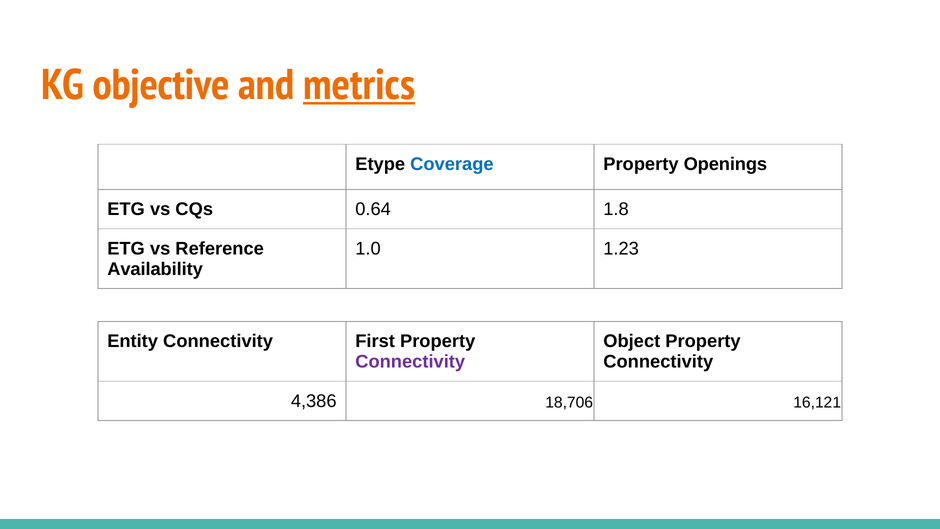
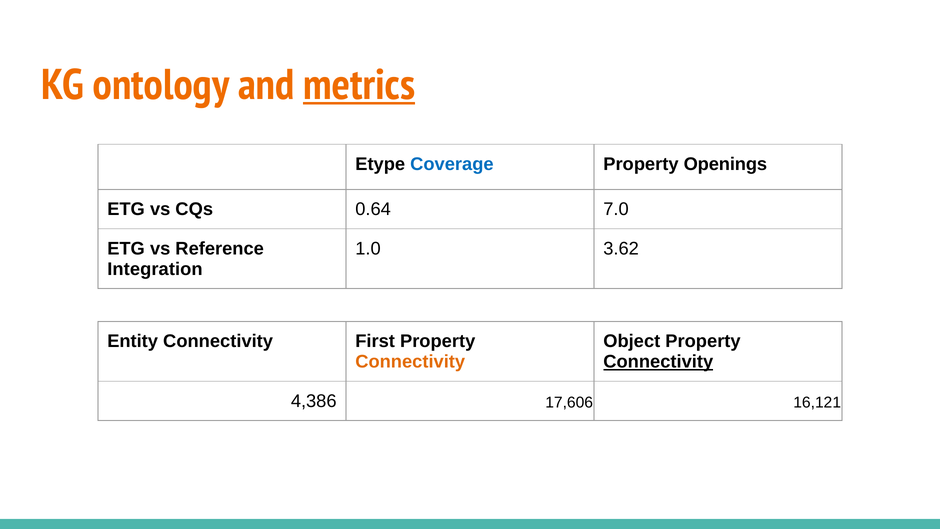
objective: objective -> ontology (161, 85)
1.8: 1.8 -> 7.0 (616, 209)
1.23: 1.23 -> 3.62 (621, 249)
Availability: Availability -> Integration (155, 269)
Connectivity colour: purple -> orange (410, 362)
Connectivity underline: none -> present (658, 362)
18,706: 18,706 -> 17,606 (569, 403)
